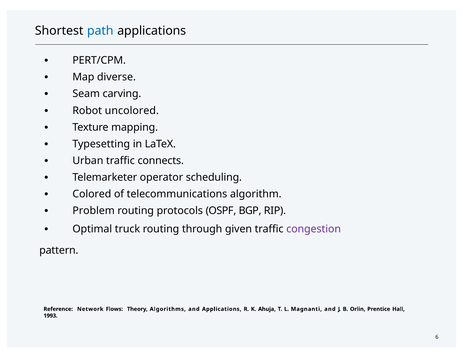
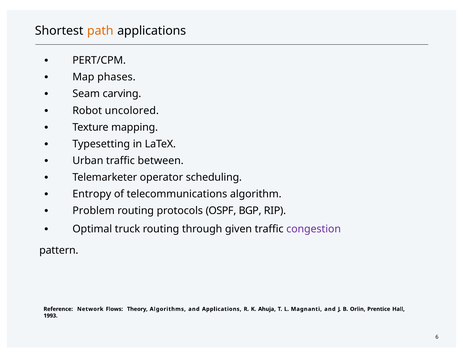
path colour: blue -> orange (100, 31)
diverse: diverse -> phases (116, 77)
connects: connects -> between (161, 161)
Colored: Colored -> Entropy (92, 194)
